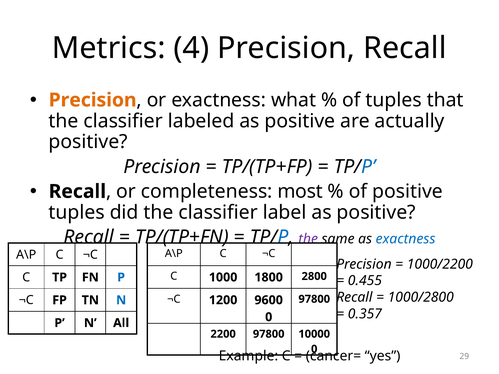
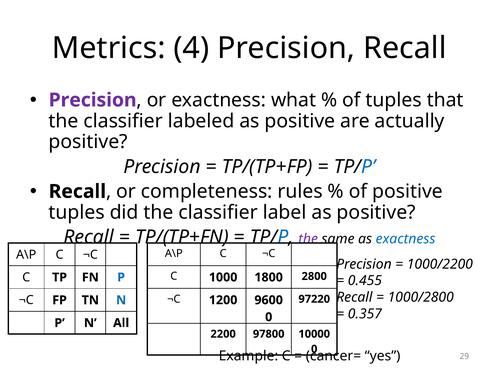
Precision colour: orange -> purple (93, 100)
most: most -> rules (300, 192)
97800: 97800 -> 97220 (314, 299)
